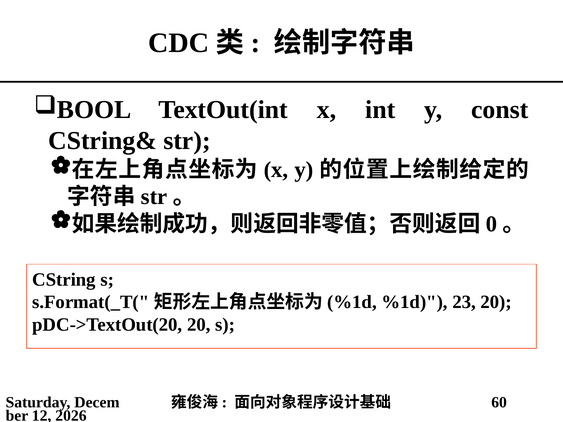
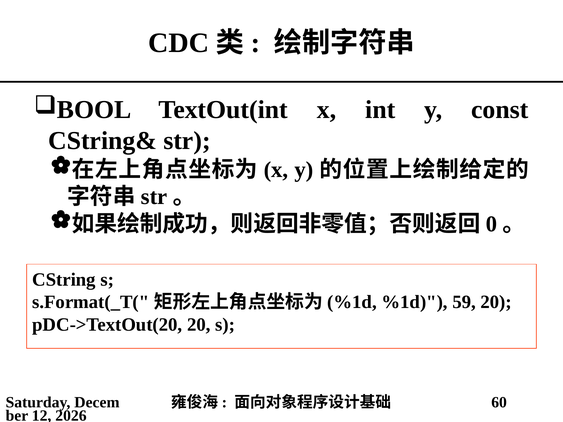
23: 23 -> 59 (464, 302)
